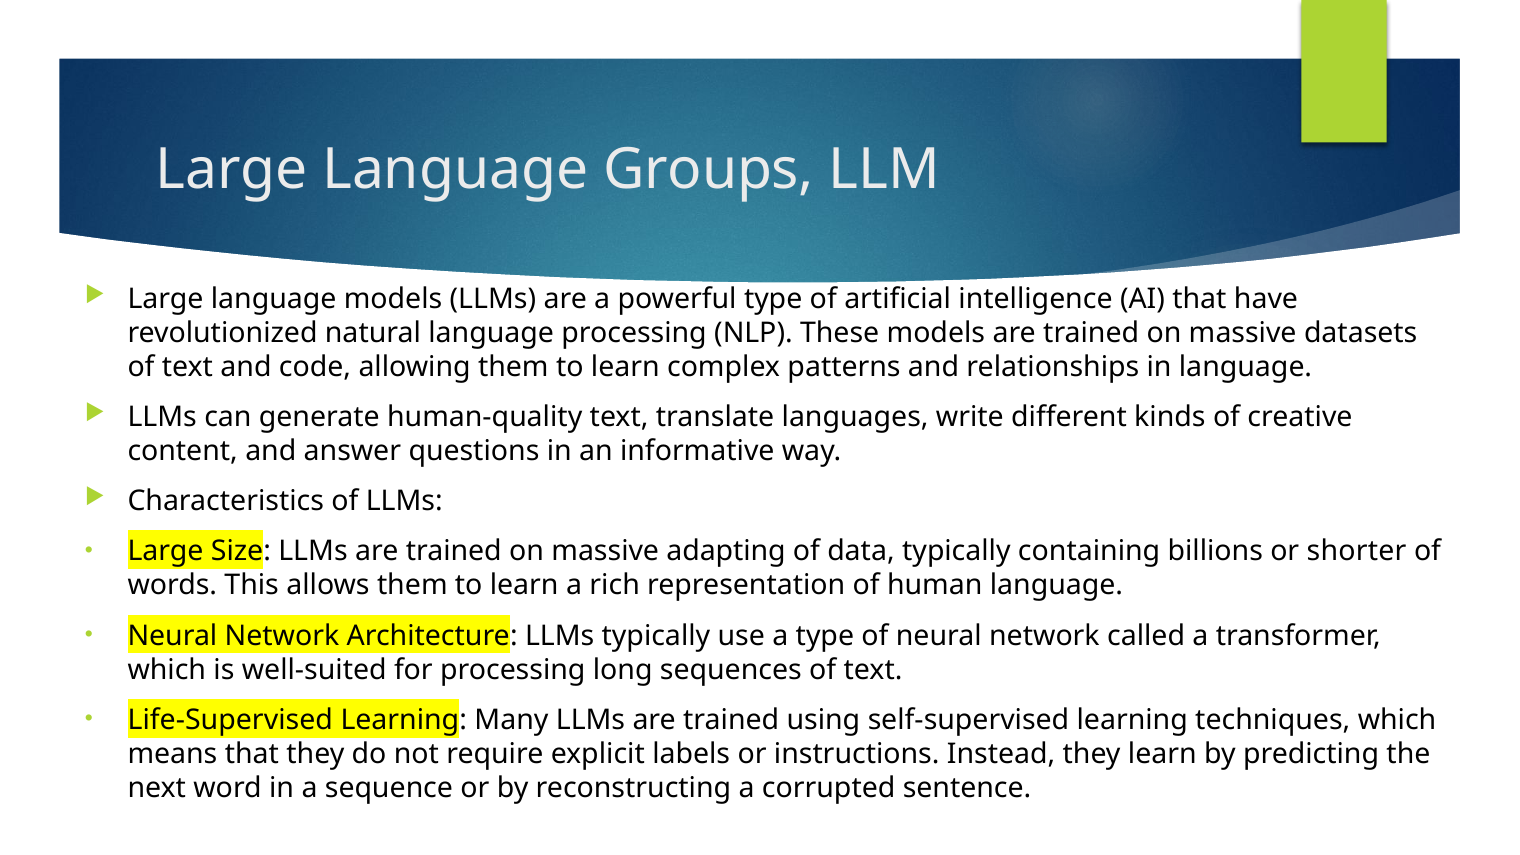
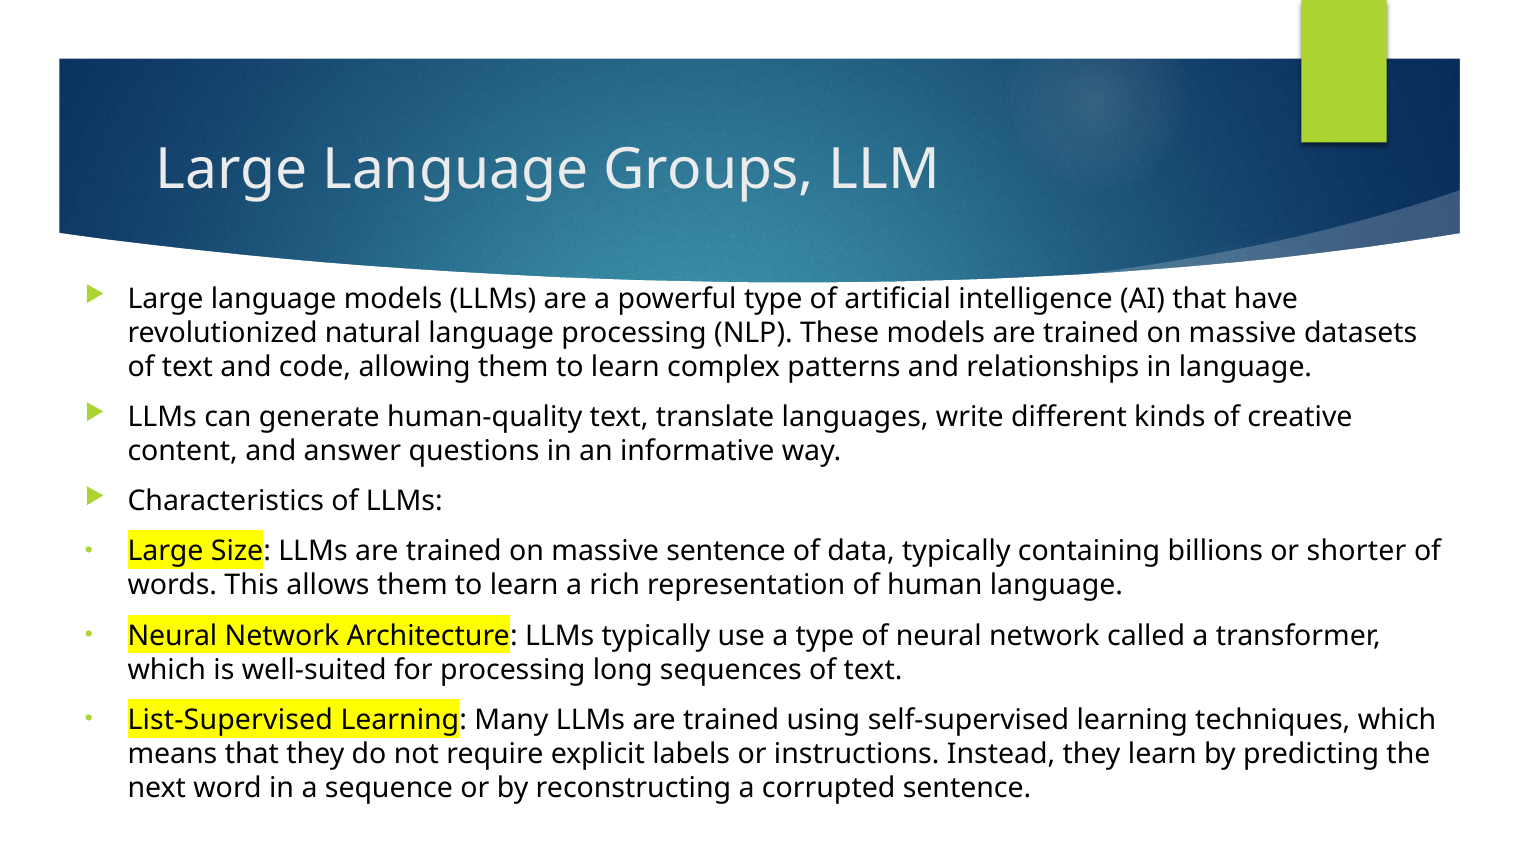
massive adapting: adapting -> sentence (726, 551)
Life-Supervised: Life-Supervised -> List-Supervised (230, 720)
